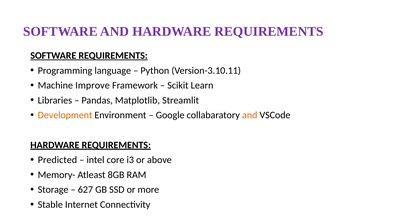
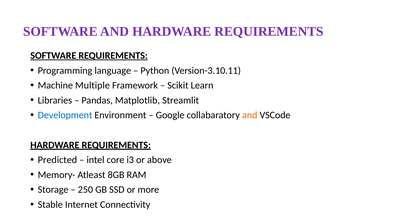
Improve: Improve -> Multiple (93, 85)
Development colour: orange -> blue (65, 115)
627: 627 -> 250 (85, 190)
